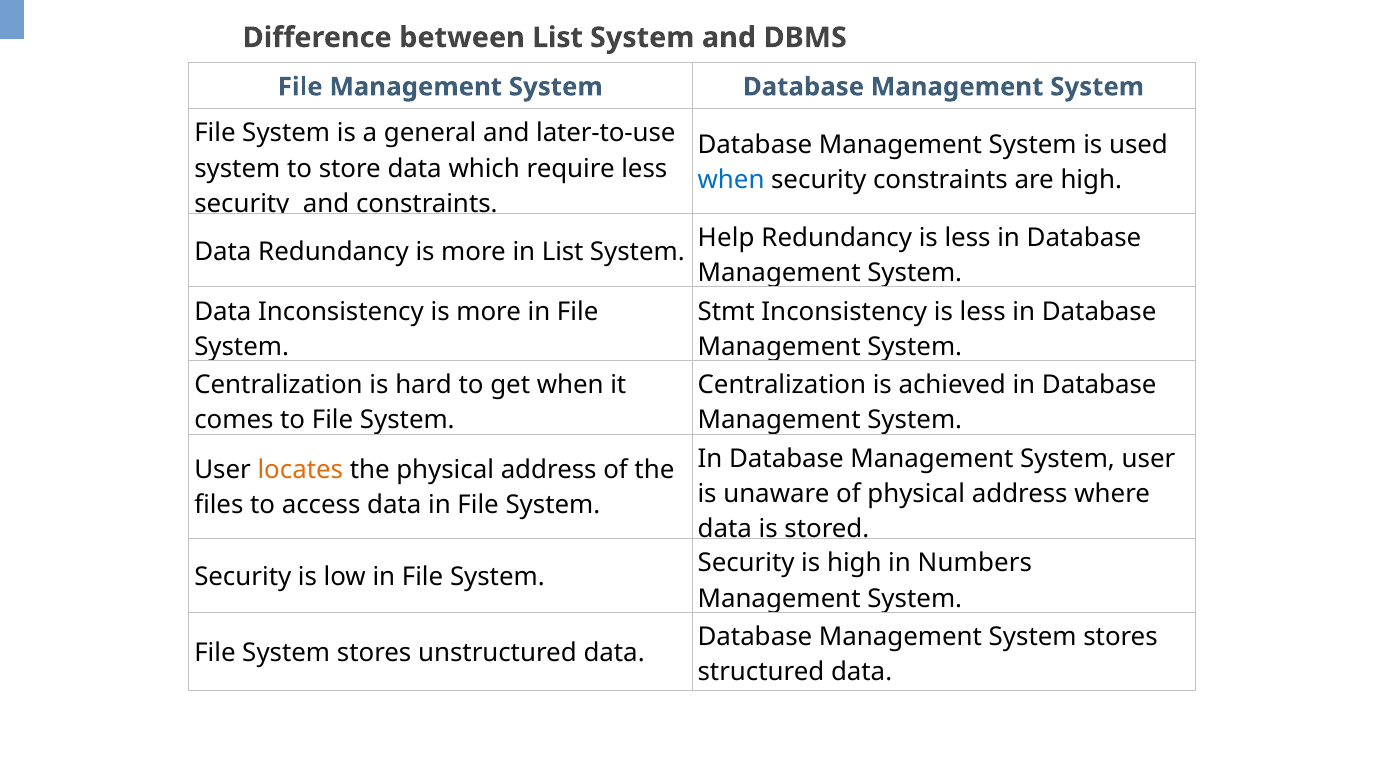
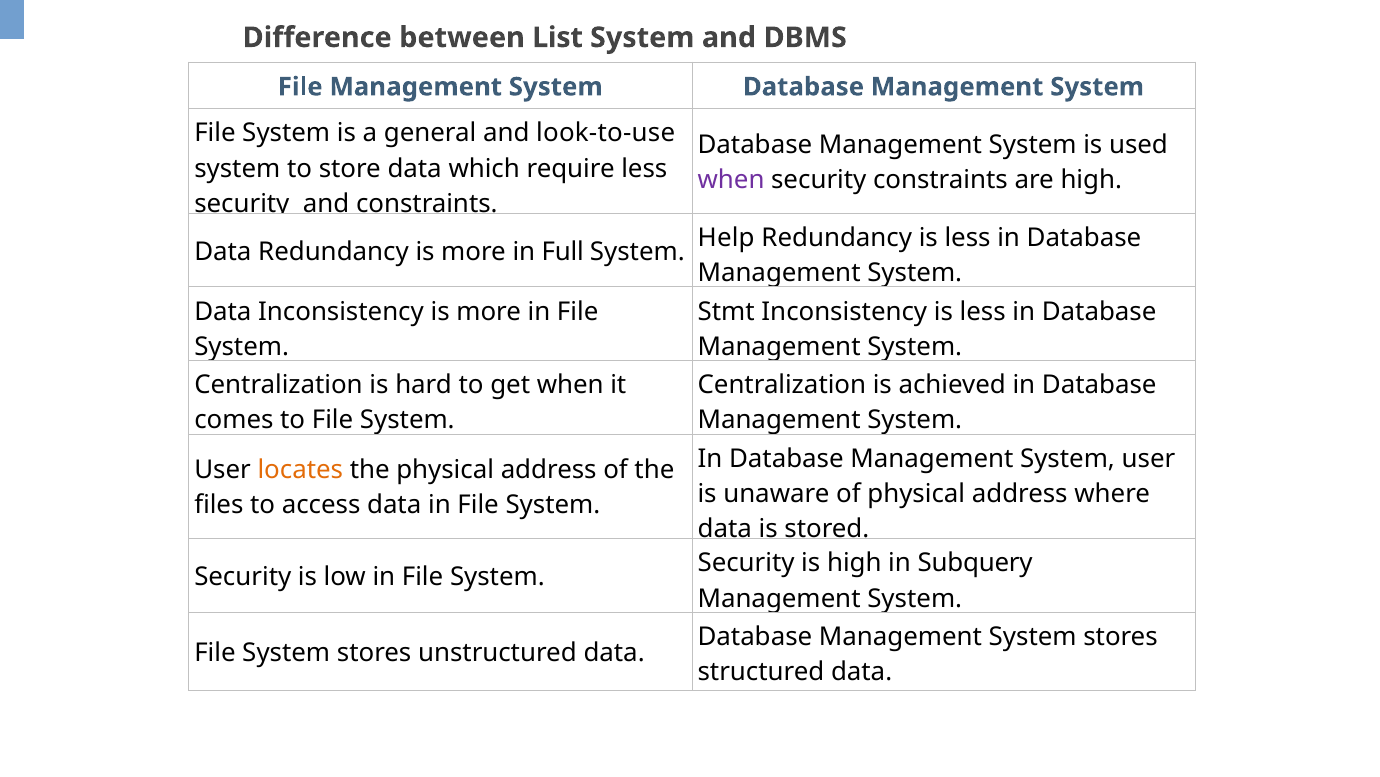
later-to-use: later-to-use -> look-to-use (606, 133)
when colour: blue -> purple (731, 180)
in List: List -> Full (563, 251)
Numbers: Numbers -> Subquery (975, 563)
